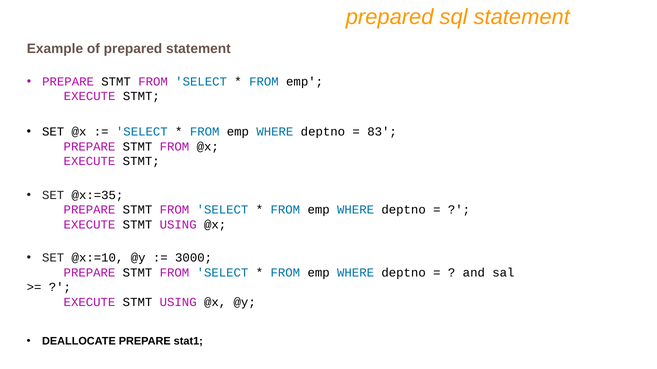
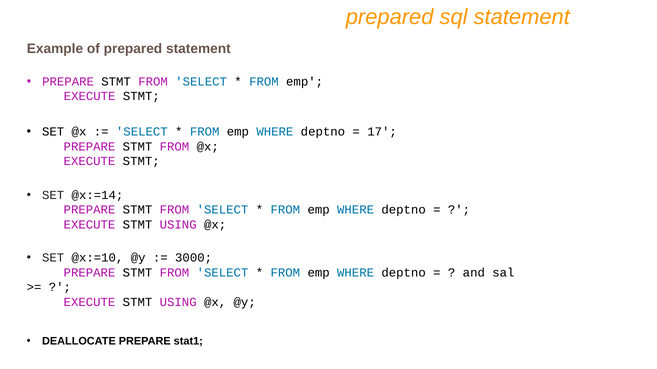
83: 83 -> 17 (382, 132)
@x:=35: @x:=35 -> @x:=14 (97, 195)
